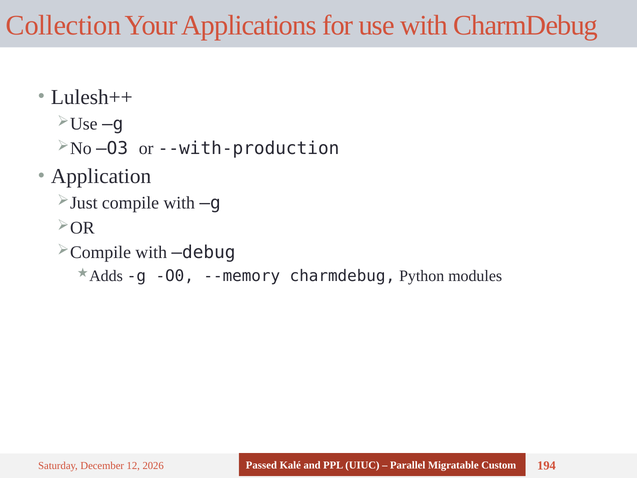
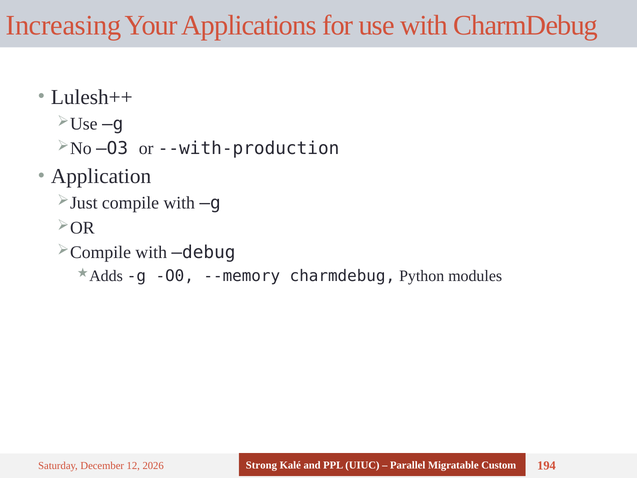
Collection: Collection -> Increasing (64, 26)
Passed: Passed -> Strong (261, 465)
